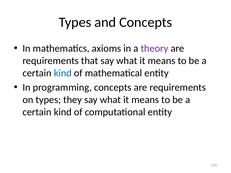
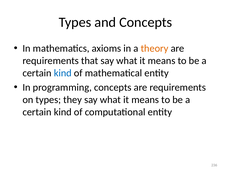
theory colour: purple -> orange (155, 48)
